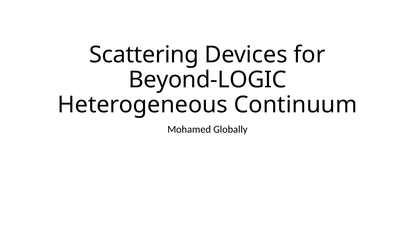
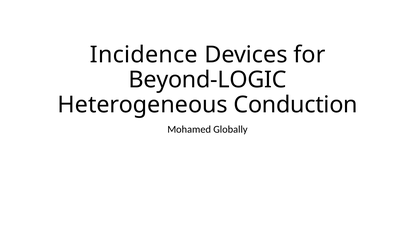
Scattering: Scattering -> Incidence (144, 55)
Continuum: Continuum -> Conduction (296, 105)
